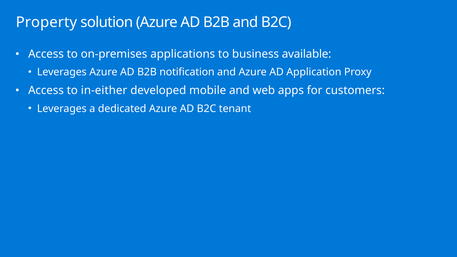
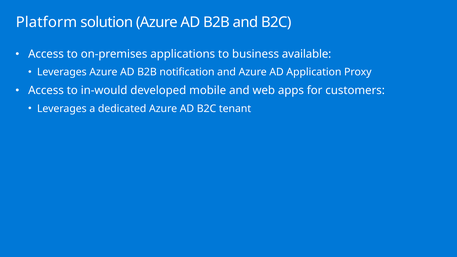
Property: Property -> Platform (46, 22)
in-either: in-either -> in-would (104, 90)
